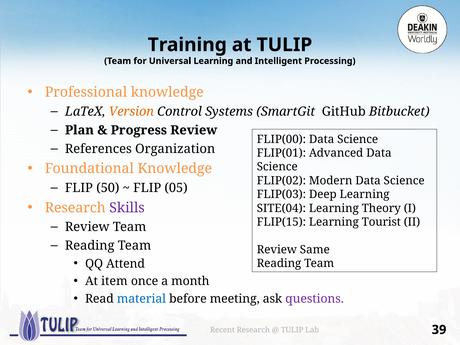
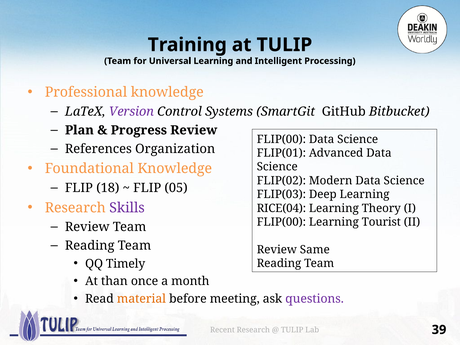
Version colour: orange -> purple (131, 112)
50: 50 -> 18 (108, 188)
SITE(04: SITE(04 -> RICE(04 (281, 208)
FLIP(15: FLIP(15 -> FLIP(00 (281, 222)
Attend: Attend -> Timely (126, 264)
item: item -> than (114, 281)
material colour: blue -> orange (141, 299)
